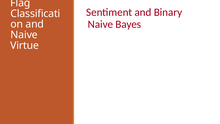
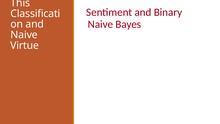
Flag: Flag -> This (20, 3)
